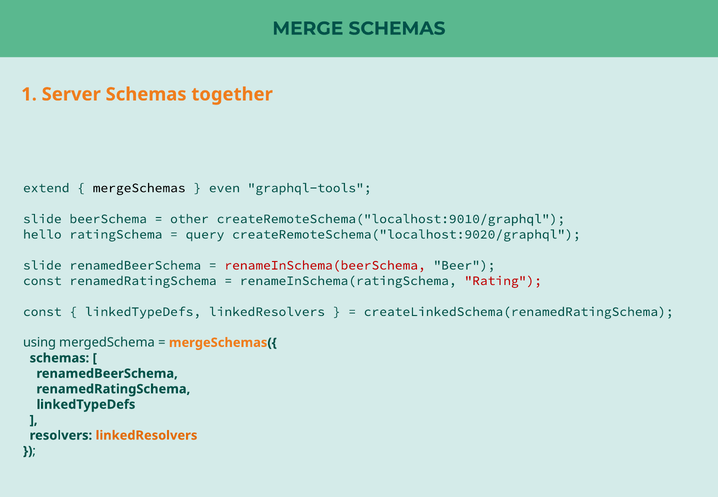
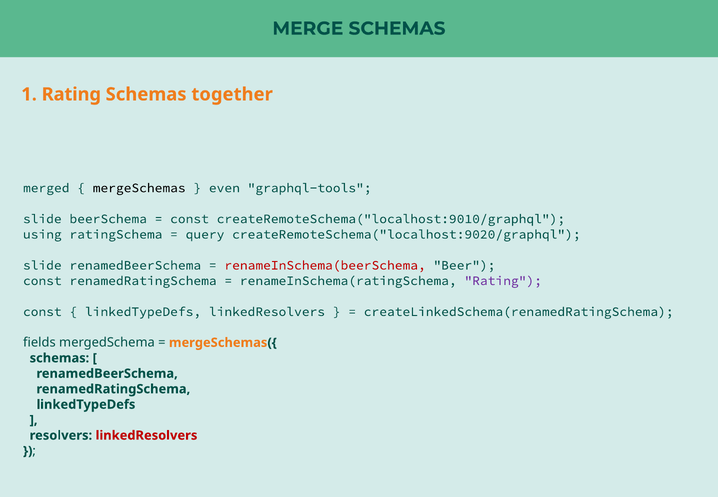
1 Server: Server -> Rating (71, 94)
extend: extend -> merged (46, 188)
other: other -> const (189, 219)
hello: hello -> using (42, 234)
Rating colour: red -> purple (503, 281)
using: using -> fields (39, 343)
linkedResolvers colour: orange -> red (146, 436)
